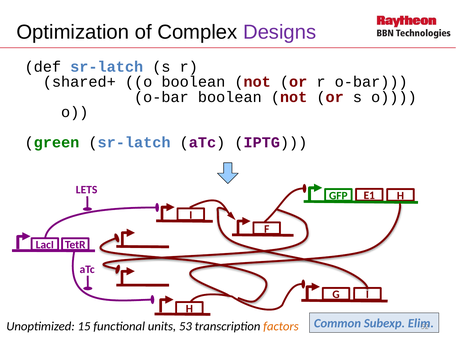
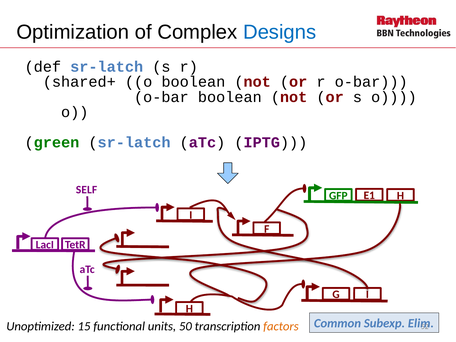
Designs colour: purple -> blue (280, 32)
LETS: LETS -> SELF (87, 190)
53: 53 -> 50 (185, 326)
